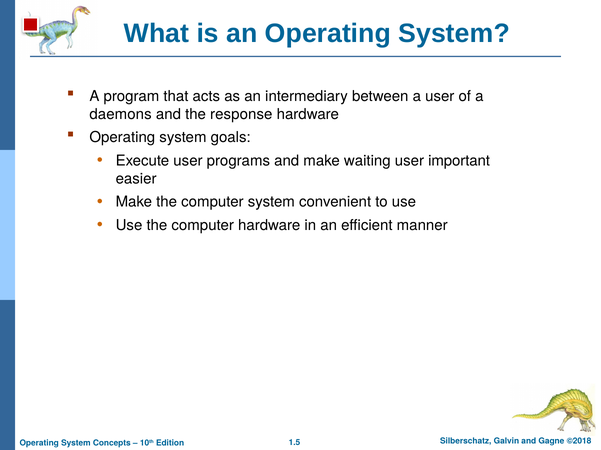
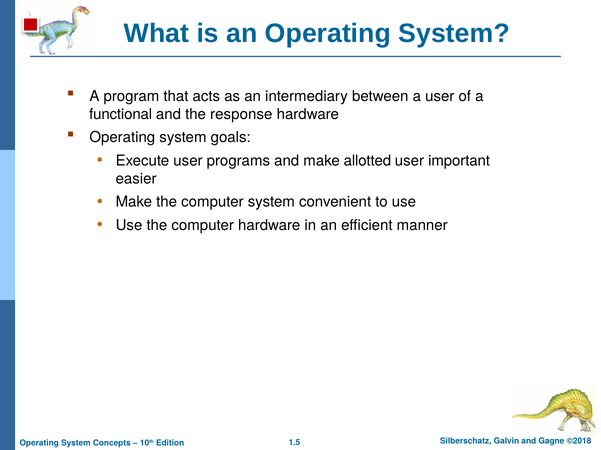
daemons: daemons -> functional (121, 114)
waiting: waiting -> allotted (367, 161)
